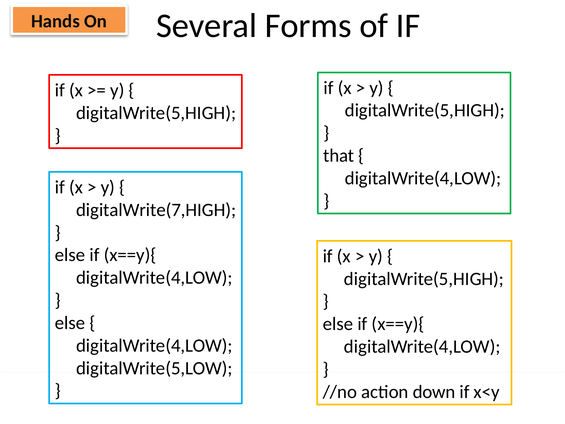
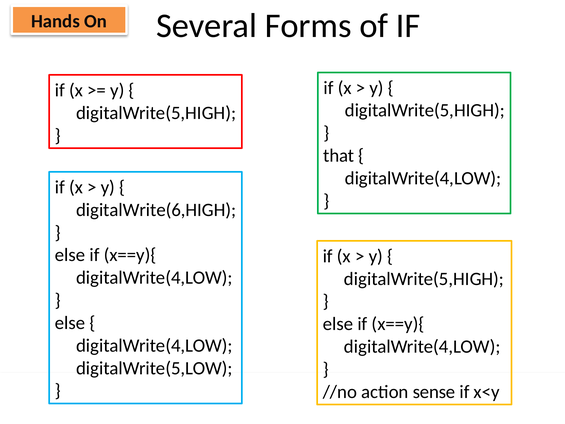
digitalWrite(7,HIGH: digitalWrite(7,HIGH -> digitalWrite(6,HIGH (156, 210)
down: down -> sense (434, 392)
